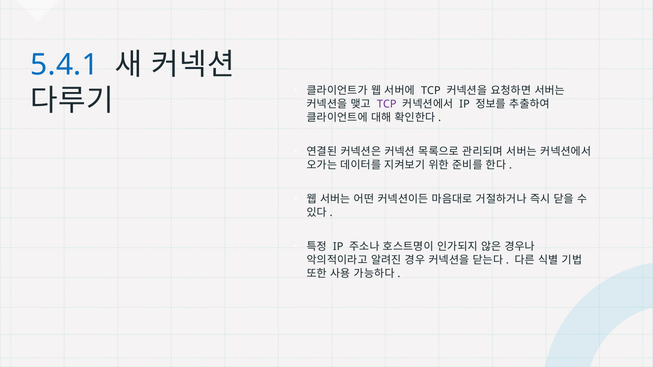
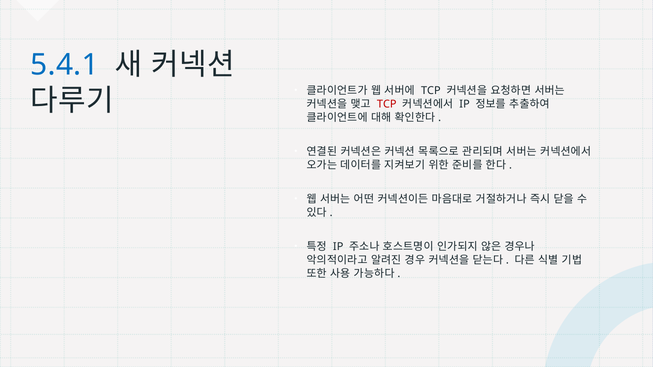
TCP colour: purple -> red (387, 104)
